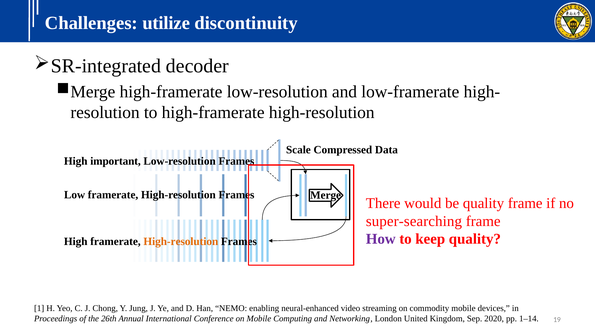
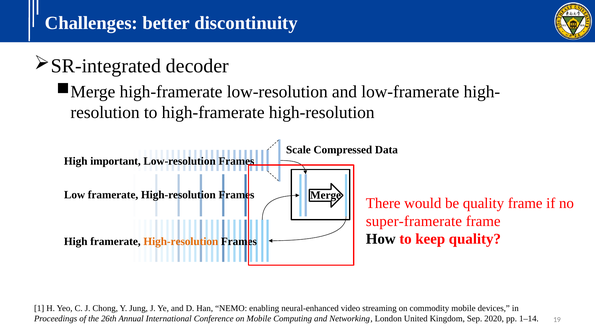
utilize: utilize -> better (166, 23)
super-searching: super-searching -> super-framerate (414, 221)
How colour: purple -> black (381, 239)
